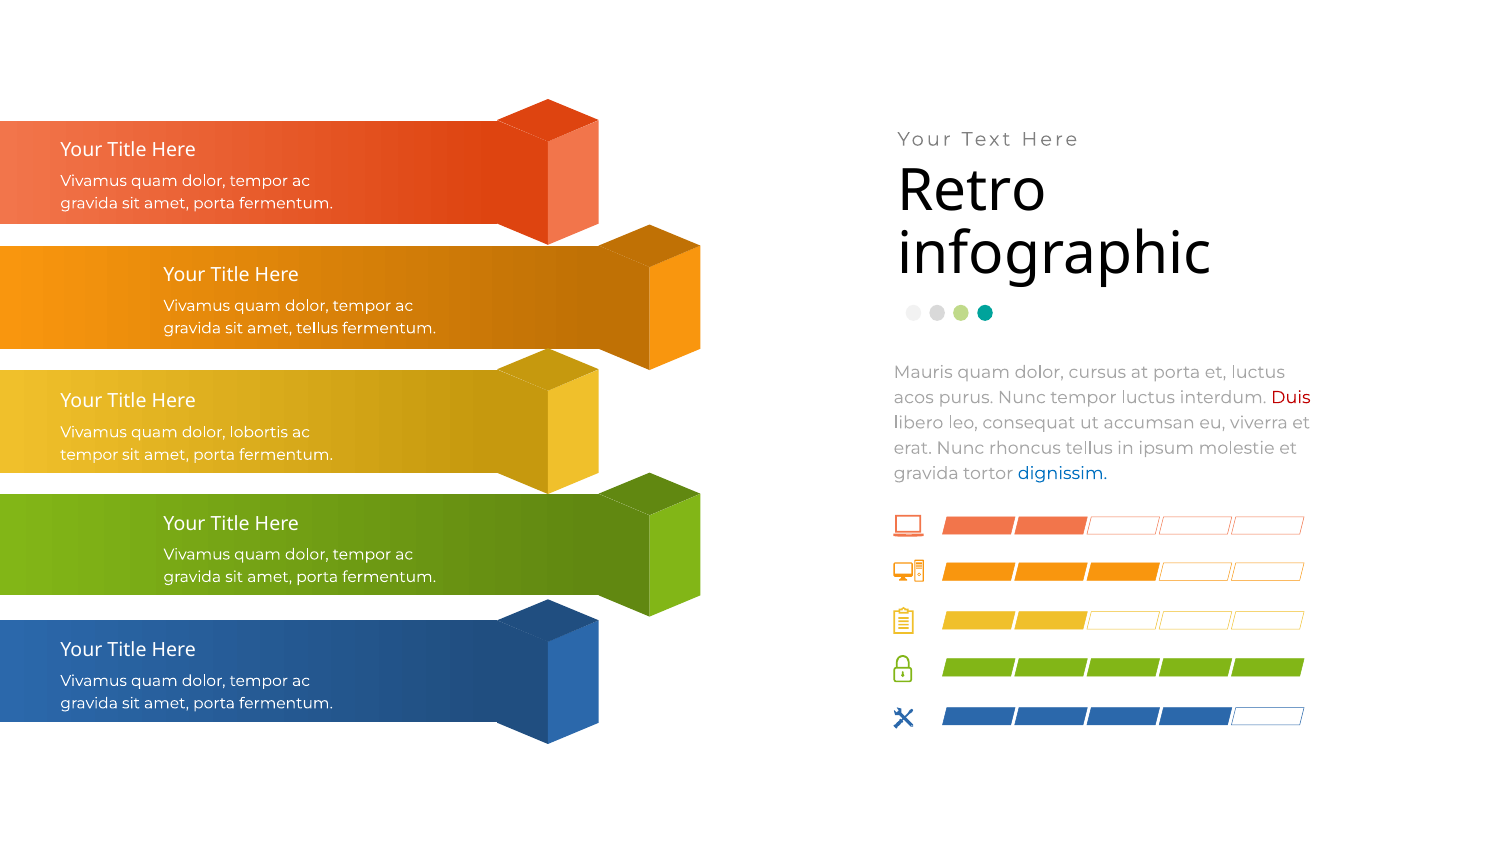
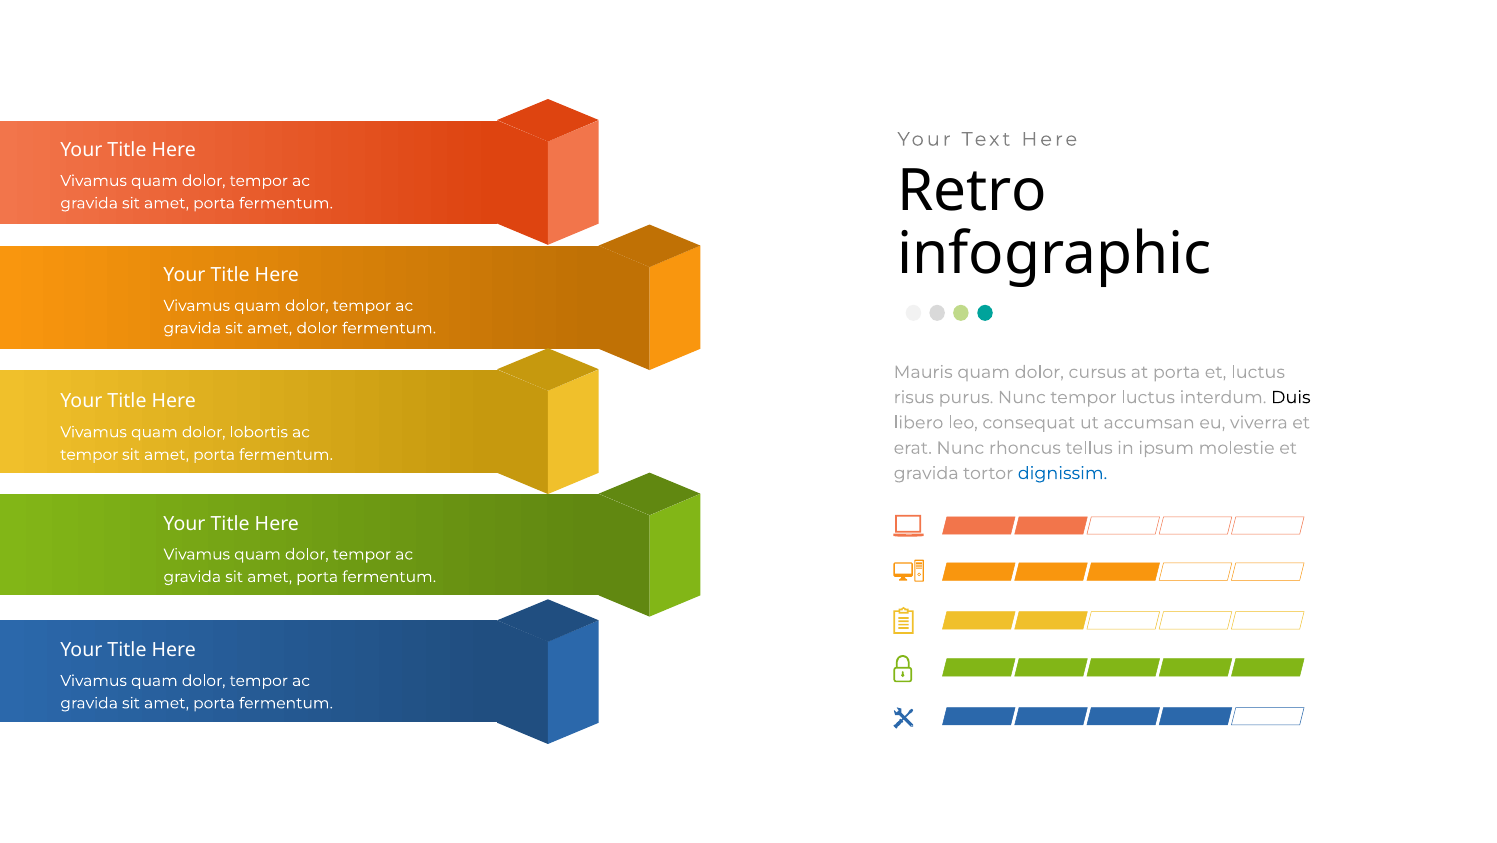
amet tellus: tellus -> dolor (317, 328)
acos: acos -> risus (914, 398)
Duis colour: red -> black (1291, 398)
